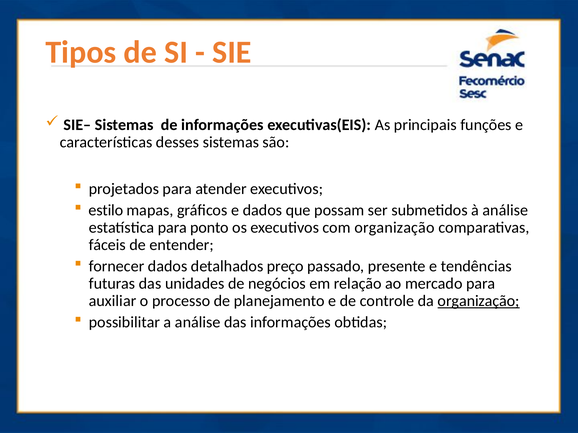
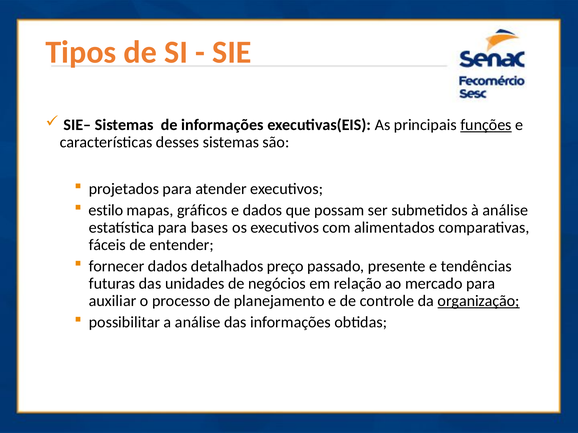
funções underline: none -> present (486, 125)
ponto: ponto -> bases (209, 228)
com organização: organização -> alimentados (395, 228)
